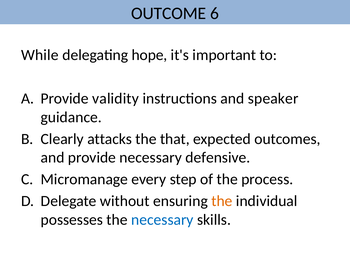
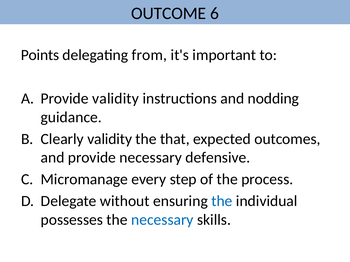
While: While -> Points (40, 55)
hope: hope -> from (149, 55)
speaker: speaker -> nodding (273, 99)
Clearly attacks: attacks -> validity (110, 139)
the colour: orange -> blue (222, 201)
